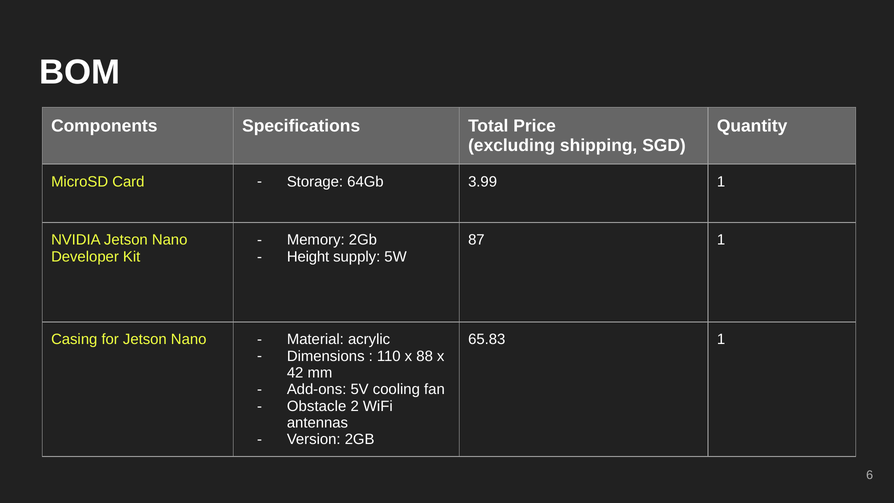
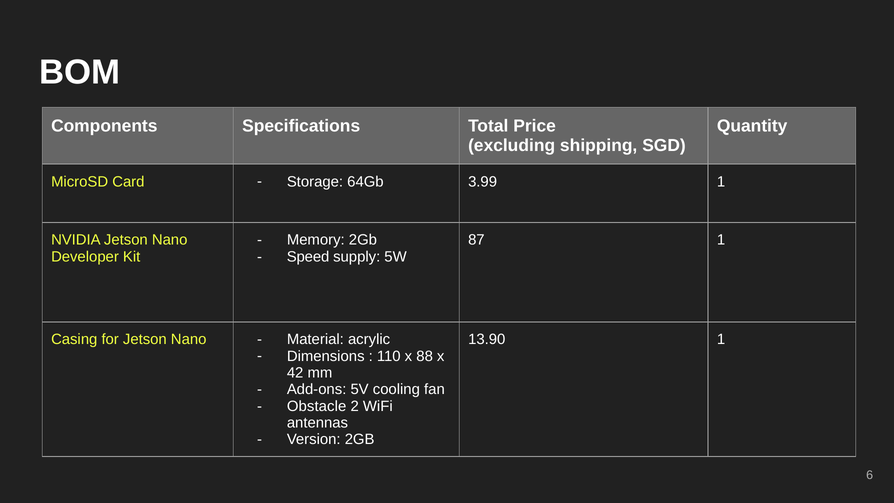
Height: Height -> Speed (308, 257)
65.83: 65.83 -> 13.90 (487, 339)
